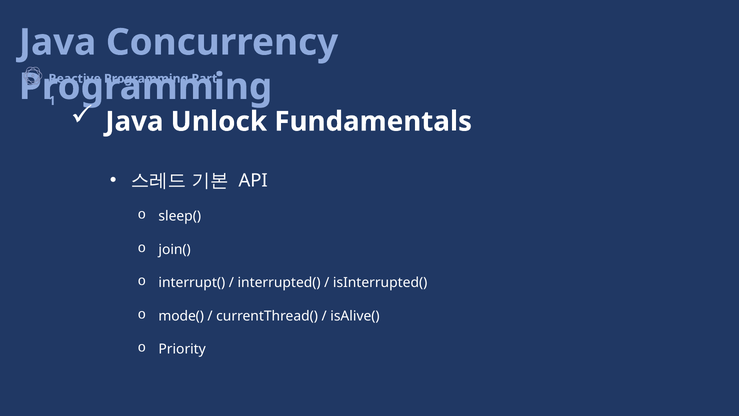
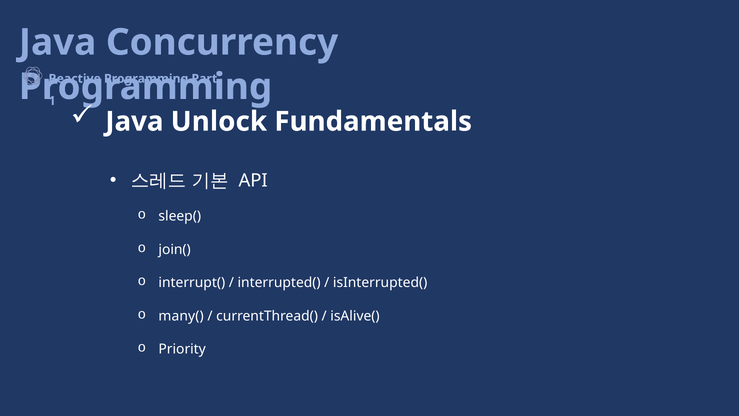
mode(: mode( -> many( (181, 316)
